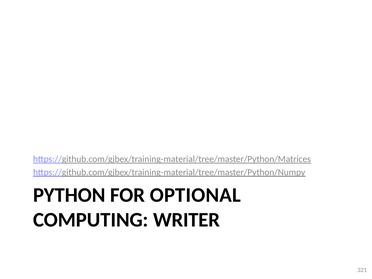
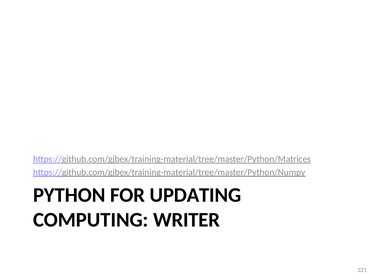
OPTIONAL: OPTIONAL -> UPDATING (195, 195)
